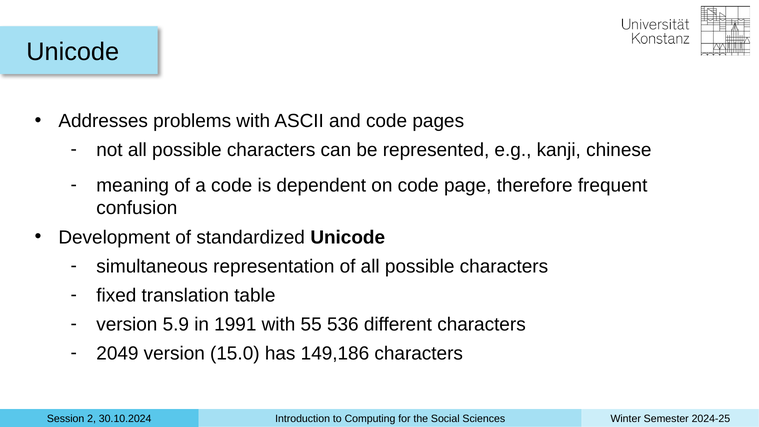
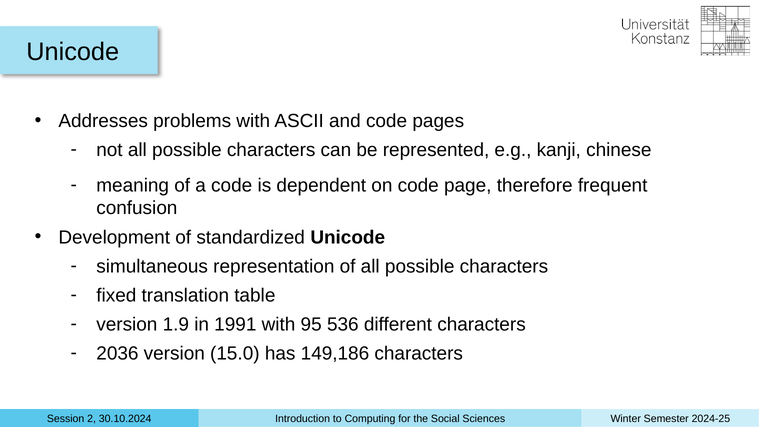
5.9: 5.9 -> 1.9 (176, 325)
55: 55 -> 95 (311, 325)
2049: 2049 -> 2036 (117, 354)
